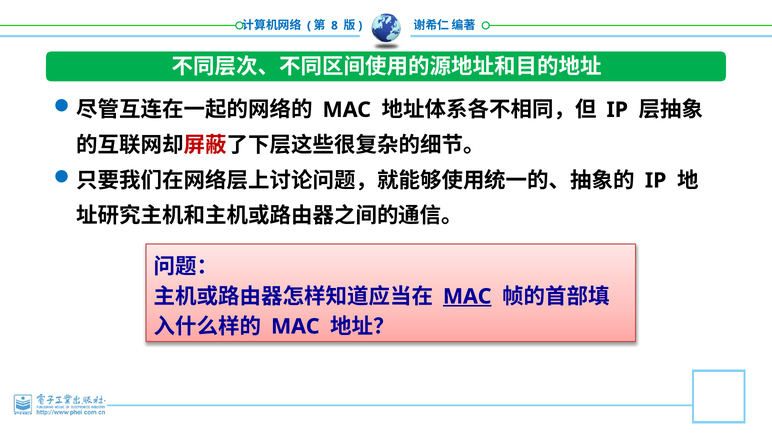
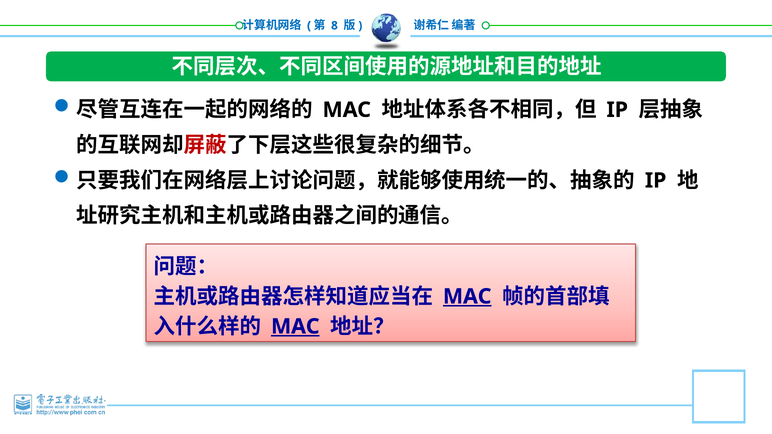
MAC underline: none -> present (295, 327)
